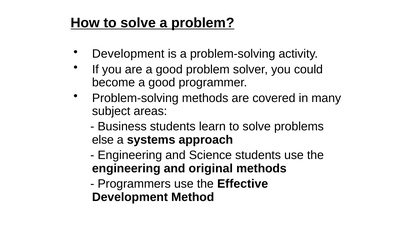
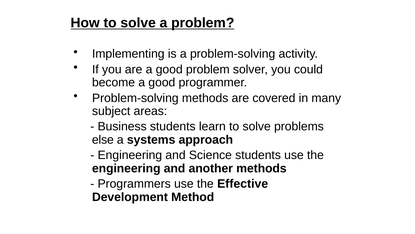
Development: Development -> Implementing (128, 54)
original: original -> another (211, 168)
